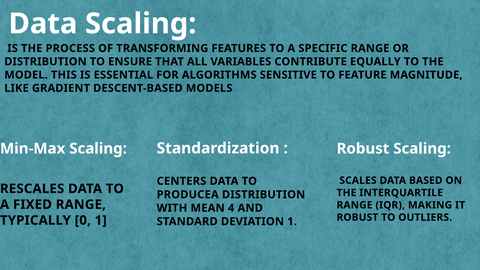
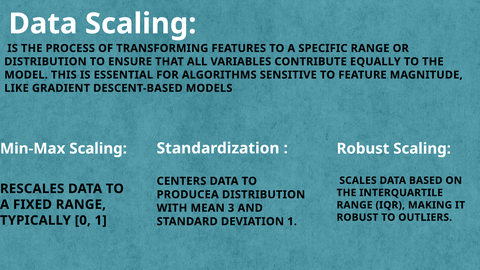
4: 4 -> 3 (231, 208)
